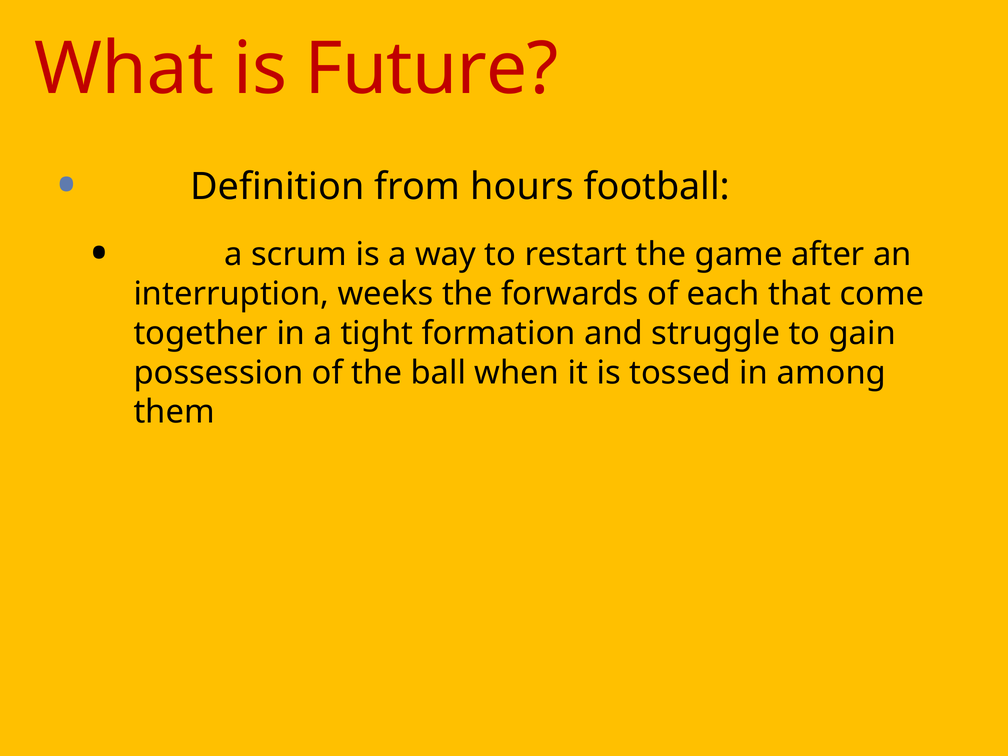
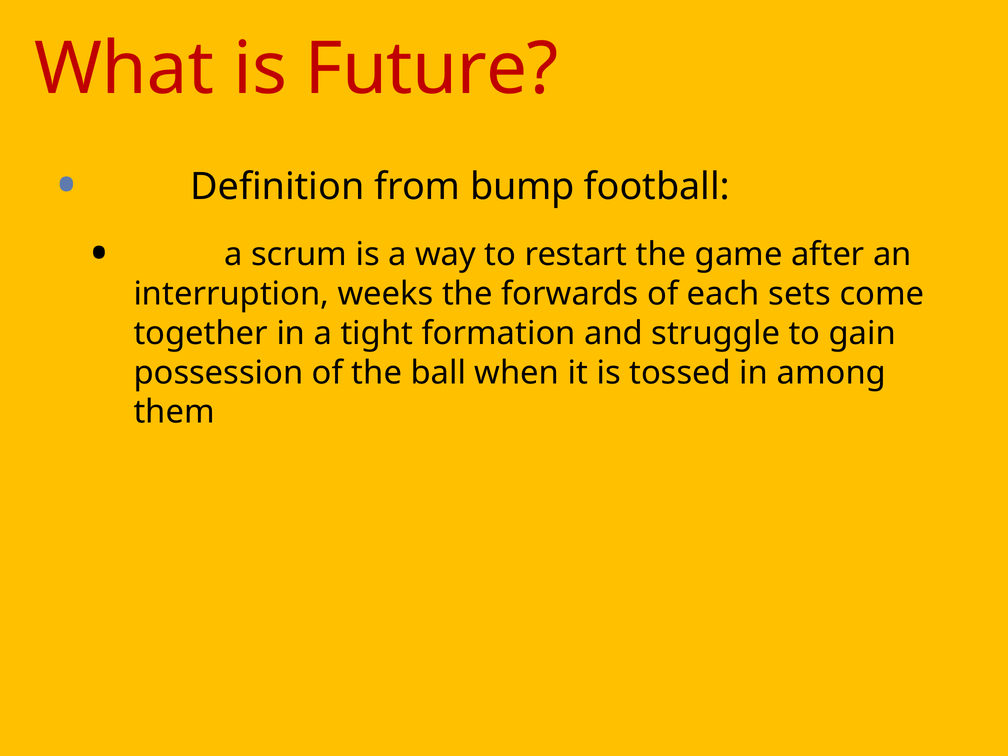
hours: hours -> bump (522, 187)
that: that -> sets (800, 294)
